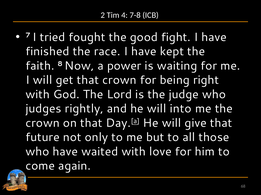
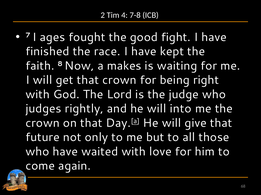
tried: tried -> ages (52, 37)
power: power -> makes (124, 66)
